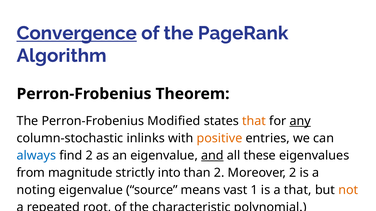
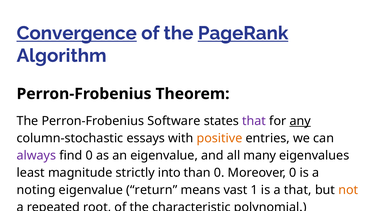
PageRank underline: none -> present (243, 33)
Modified: Modified -> Software (174, 121)
that colour: orange -> purple (254, 121)
inlinks: inlinks -> essays (146, 139)
always colour: blue -> purple (36, 156)
find 2: 2 -> 0 (89, 156)
and underline: present -> none (212, 156)
these: these -> many (260, 156)
from: from -> least (31, 173)
than 2: 2 -> 0 (219, 173)
Moreover 2: 2 -> 0 (293, 173)
source: source -> return (152, 191)
